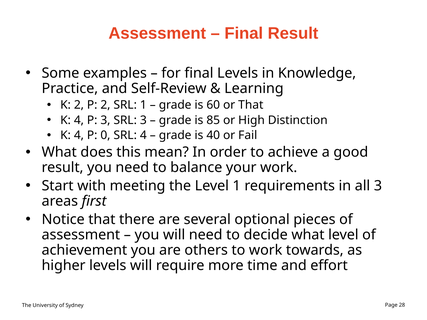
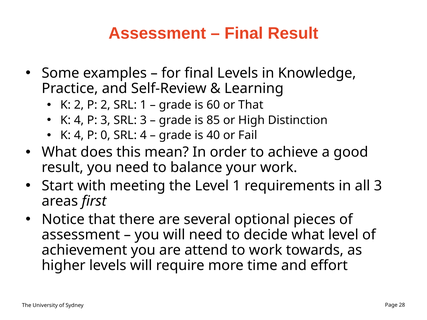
others: others -> attend (206, 250)
